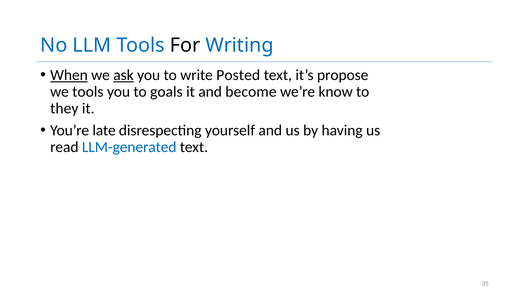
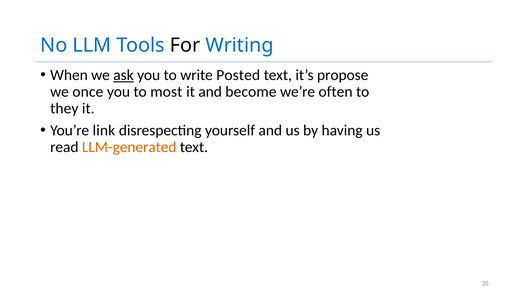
When underline: present -> none (69, 75)
we tools: tools -> once (88, 92)
goals: goals -> most (166, 92)
know: know -> often (336, 92)
late: late -> link (104, 131)
LLM-generated colour: blue -> orange (129, 147)
